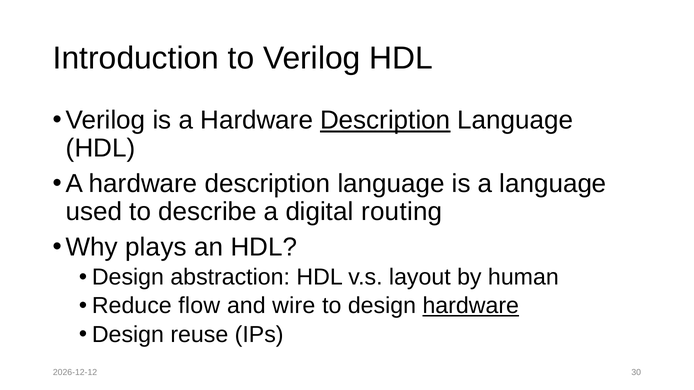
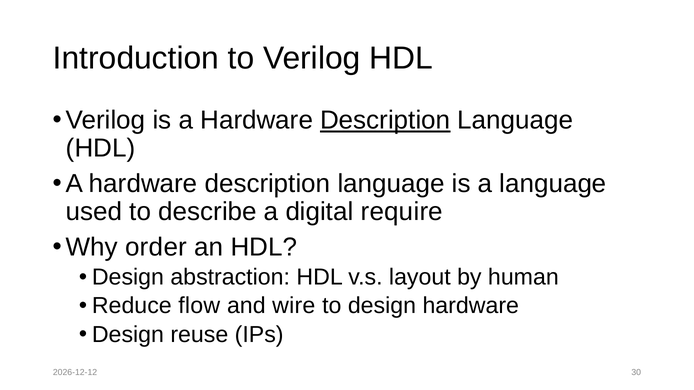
routing: routing -> require (402, 212)
plays: plays -> order (156, 247)
hardware underline: present -> none (471, 306)
